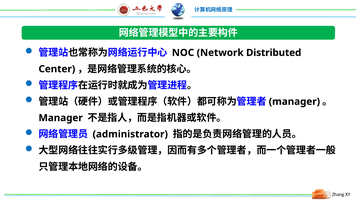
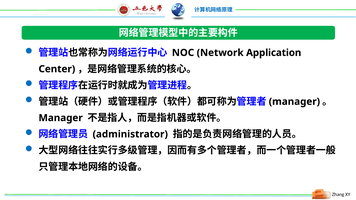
Distributed: Distributed -> Application (274, 53)
